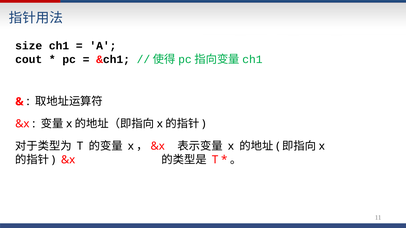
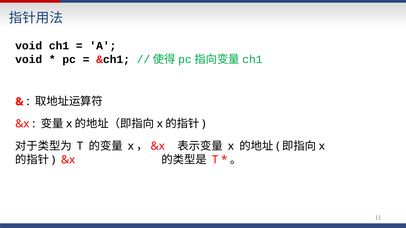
size: size -> void (29, 46)
cout: cout -> void (29, 59)
